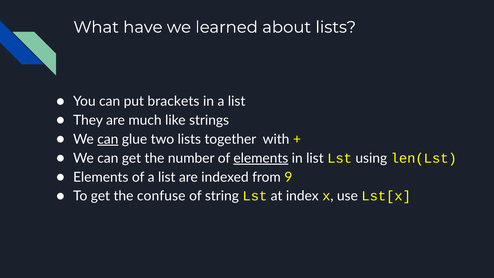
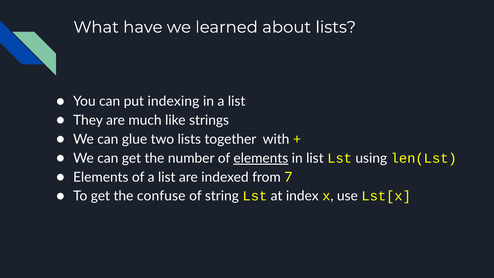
brackets: brackets -> indexing (173, 101)
can underline: present -> none (108, 139)
9: 9 -> 7 (288, 177)
